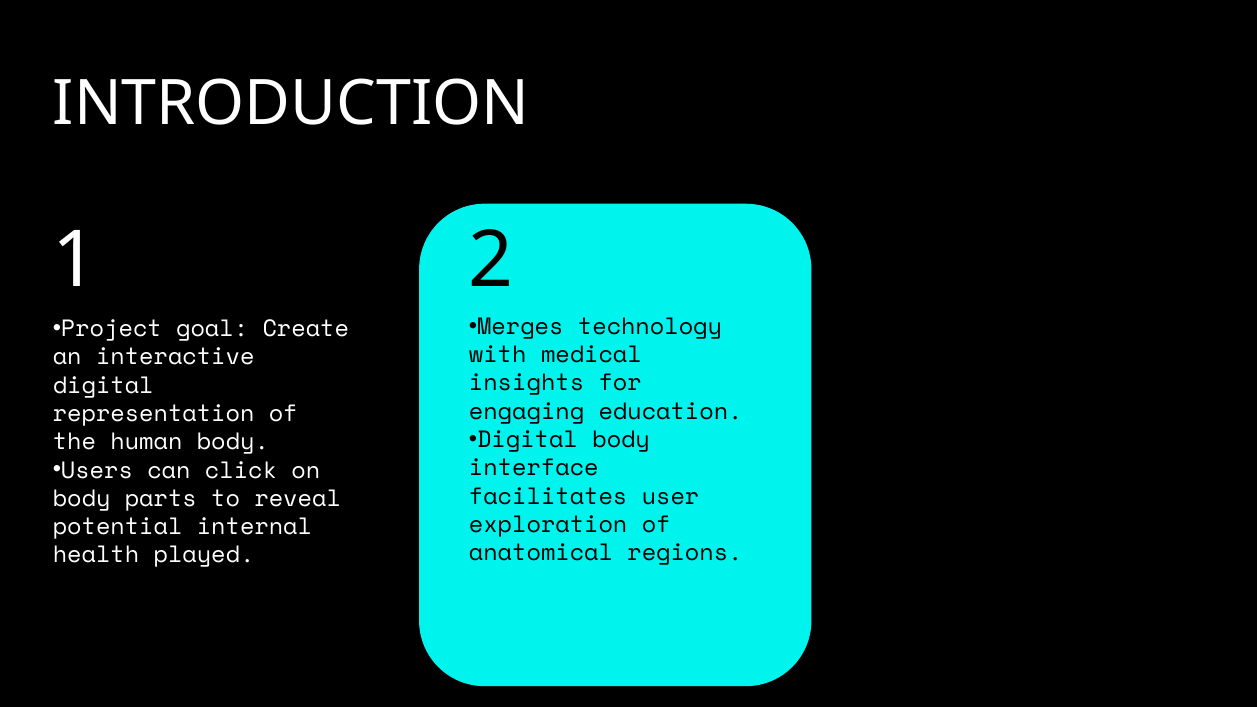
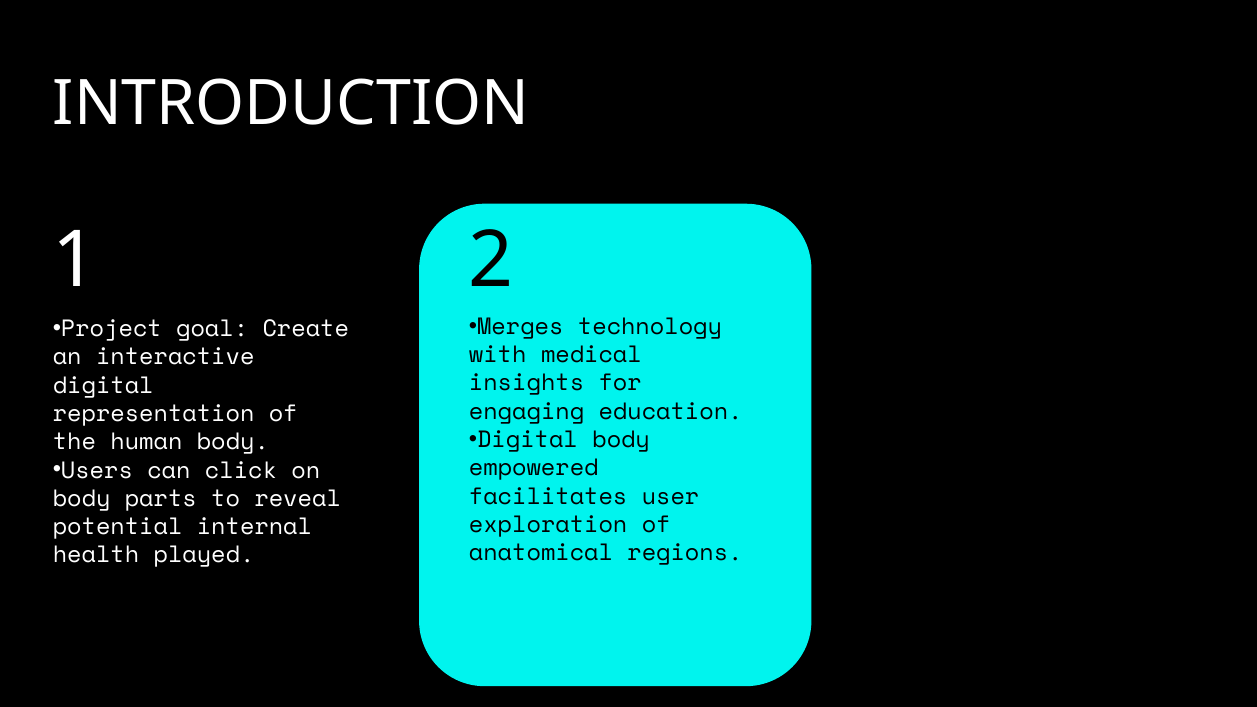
interface: interface -> empowered (534, 468)
